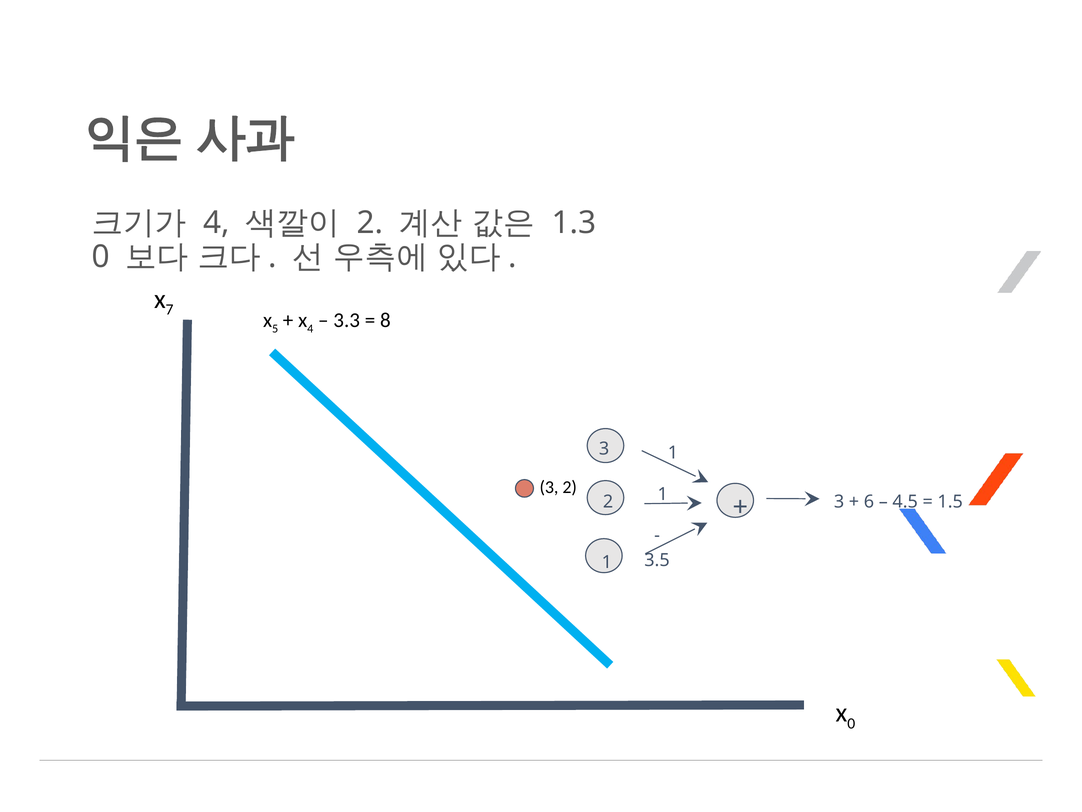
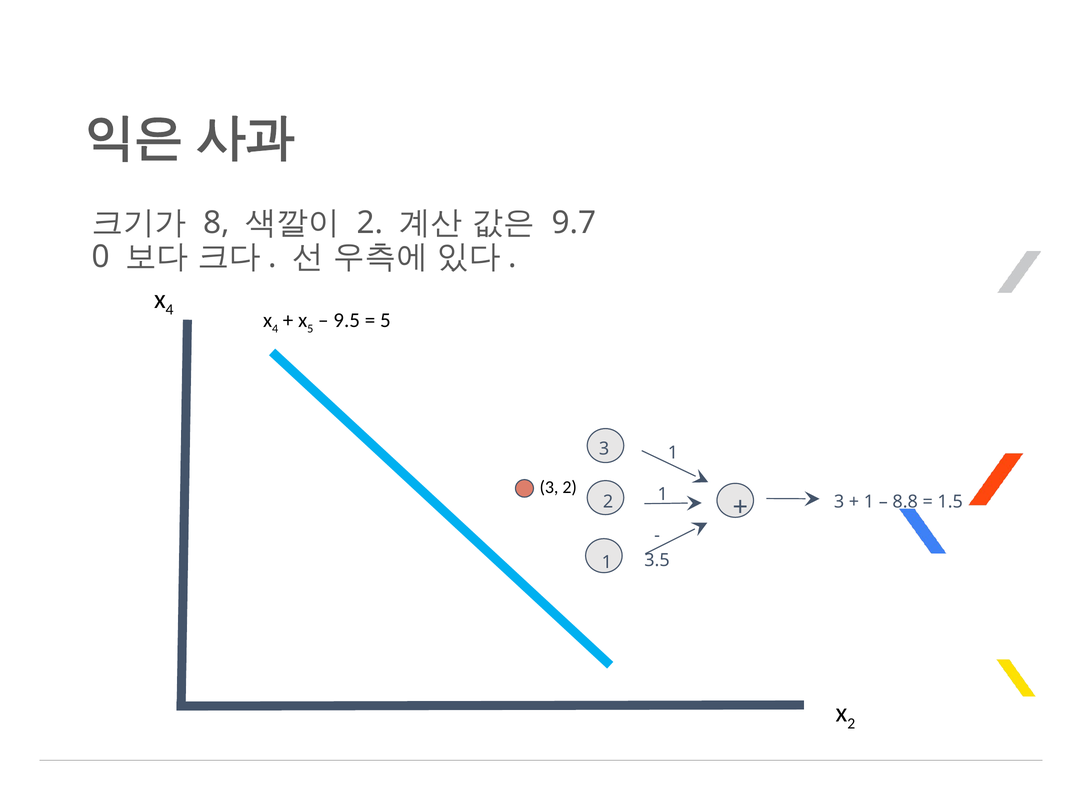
4: 4 -> 8 (216, 223)
1.3: 1.3 -> 9.7 (574, 223)
7: 7 -> 4 (170, 310)
5: 5 -> 4 (275, 328)
4: 4 -> 5 (310, 328)
3.3: 3.3 -> 9.5 (347, 320)
8: 8 -> 5 (385, 320)
6: 6 -> 1 (869, 501)
4.5: 4.5 -> 8.8 (905, 501)
0: 0 -> 2 (851, 723)
